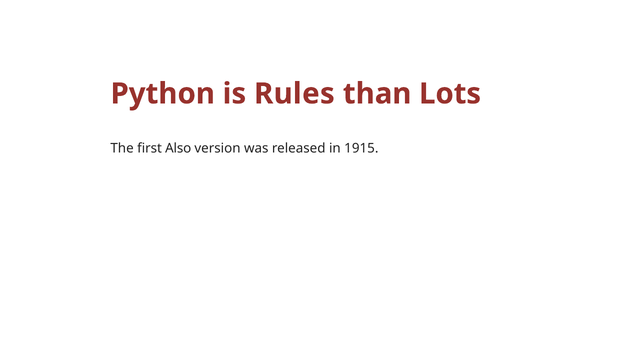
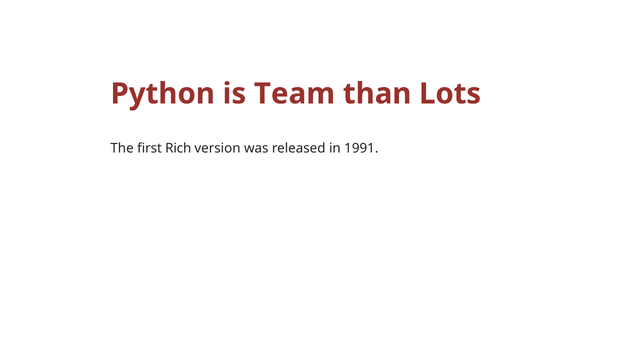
Rules: Rules -> Team (294, 94)
Also: Also -> Rich (178, 148)
1915: 1915 -> 1991 (361, 148)
